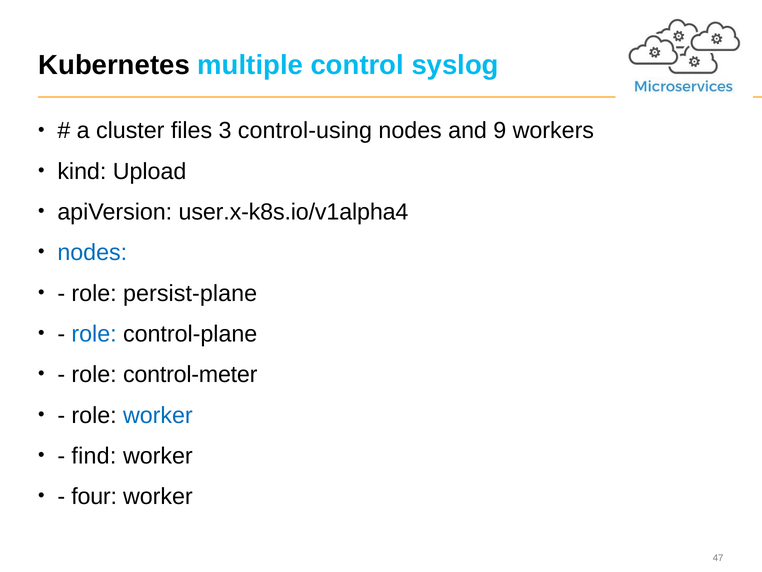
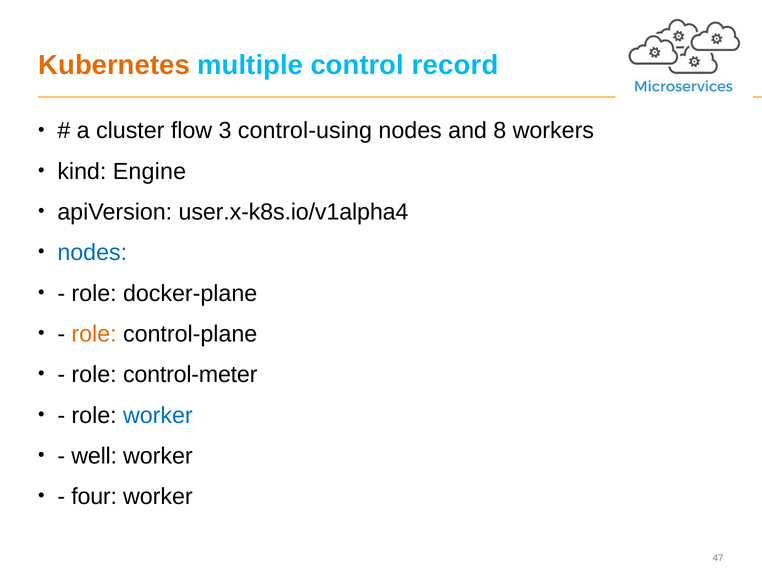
Kubernetes colour: black -> orange (114, 65)
syslog: syslog -> record (455, 65)
files: files -> flow (192, 131)
9: 9 -> 8 (500, 131)
Upload: Upload -> Engine (149, 171)
persist-plane: persist-plane -> docker-plane (190, 293)
role colour: blue -> orange (94, 334)
find: find -> well (94, 456)
